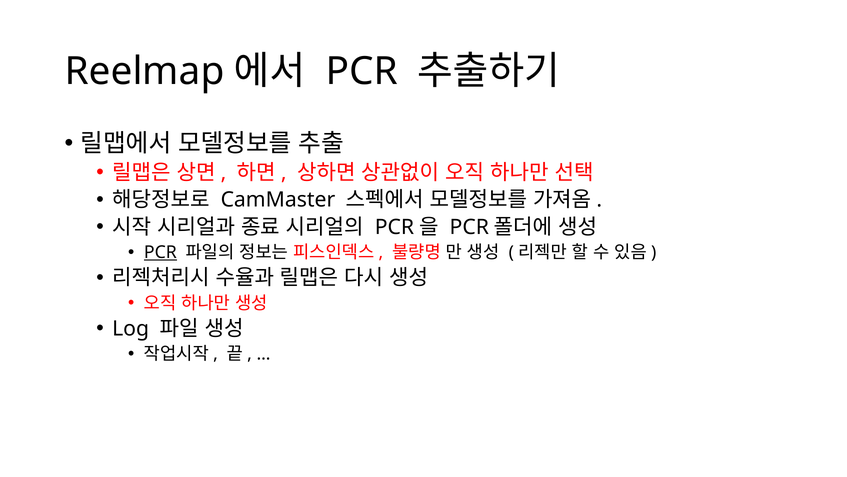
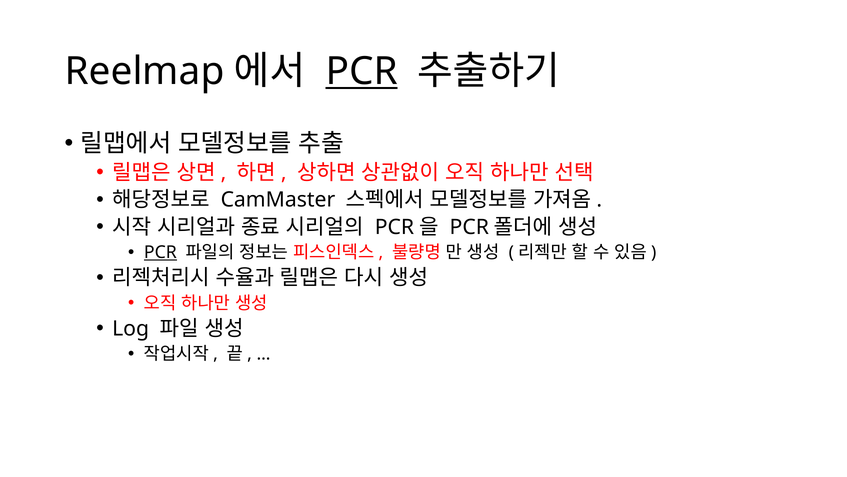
PCR underline: none -> present (362, 71)
